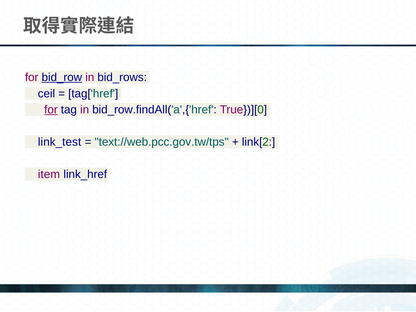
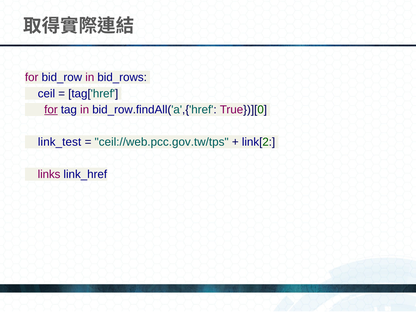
bid_row underline: present -> none (62, 77)
text://web.pcc.gov.tw/tps: text://web.pcc.gov.tw/tps -> ceil://web.pcc.gov.tw/tps (162, 142)
item: item -> links (49, 174)
